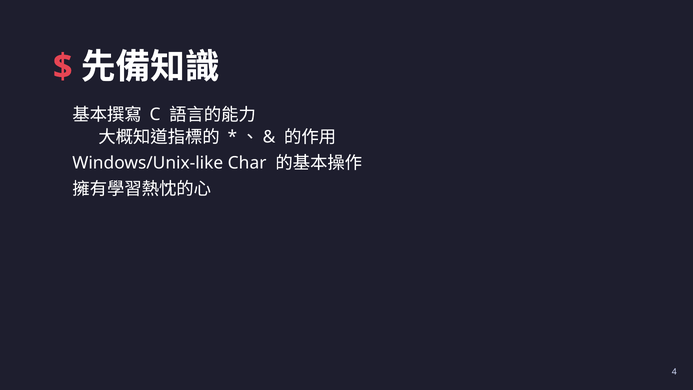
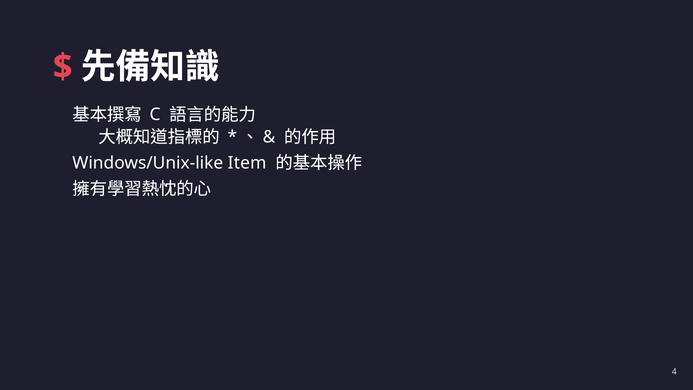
Char: Char -> Item (247, 163)
